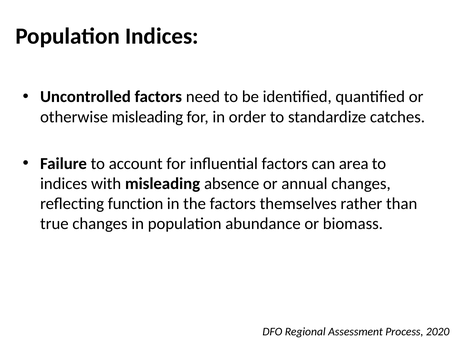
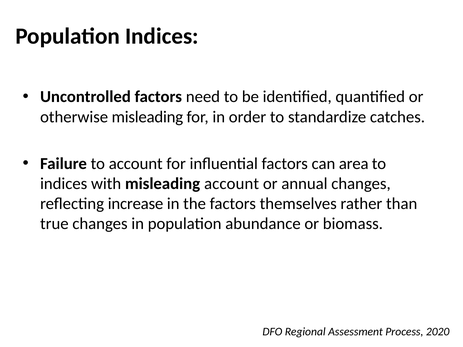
misleading absence: absence -> account (232, 184)
function: function -> increase (136, 204)
